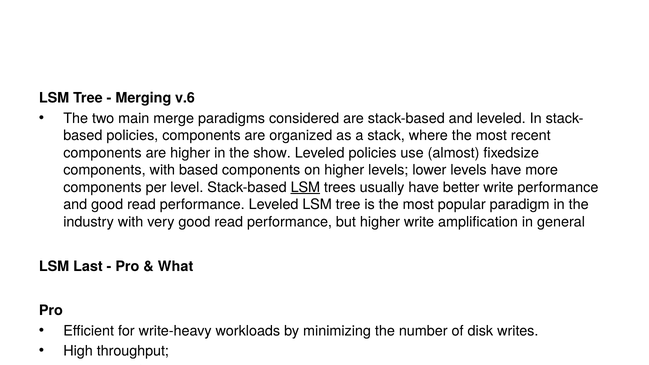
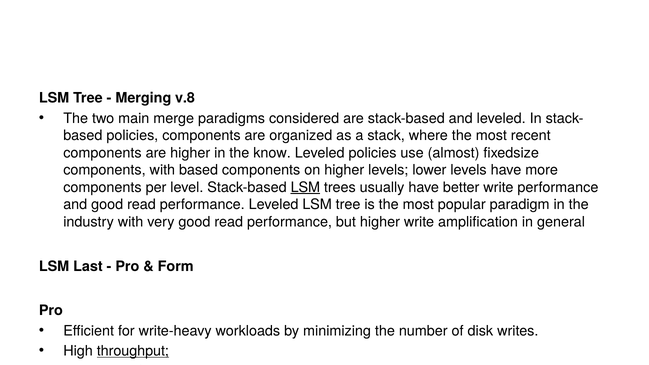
v.6: v.6 -> v.8 (185, 98)
show: show -> know (272, 153)
What: What -> Form (176, 266)
throughput underline: none -> present (133, 351)
